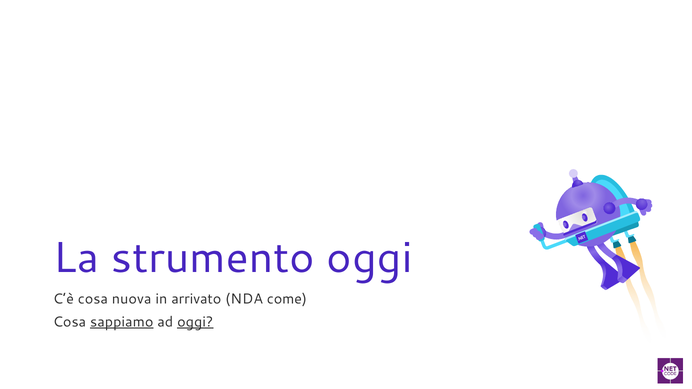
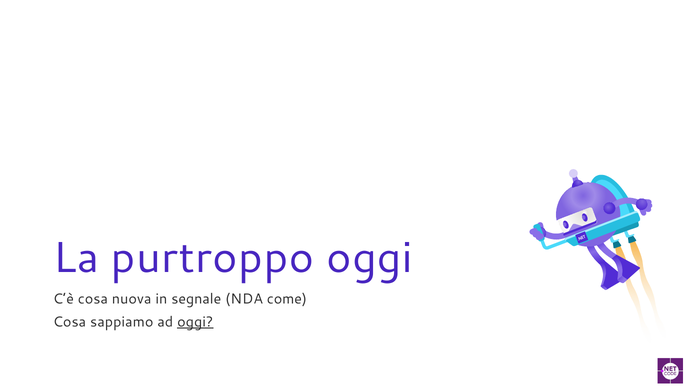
strumento: strumento -> purtroppo (213, 258)
arrivato: arrivato -> segnale (196, 299)
sappiamo underline: present -> none (122, 322)
